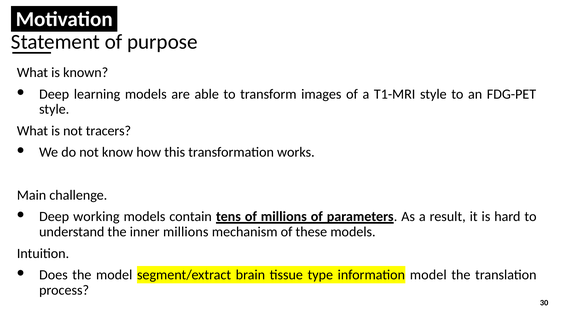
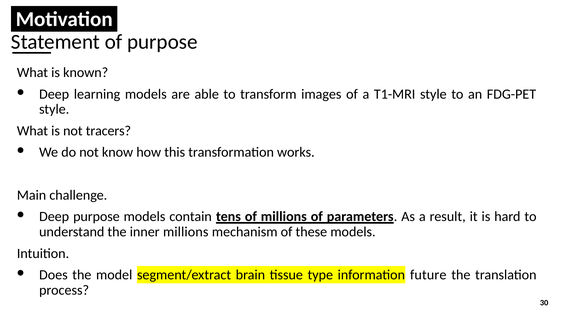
Deep working: working -> purpose (96, 216)
information model: model -> future (428, 275)
